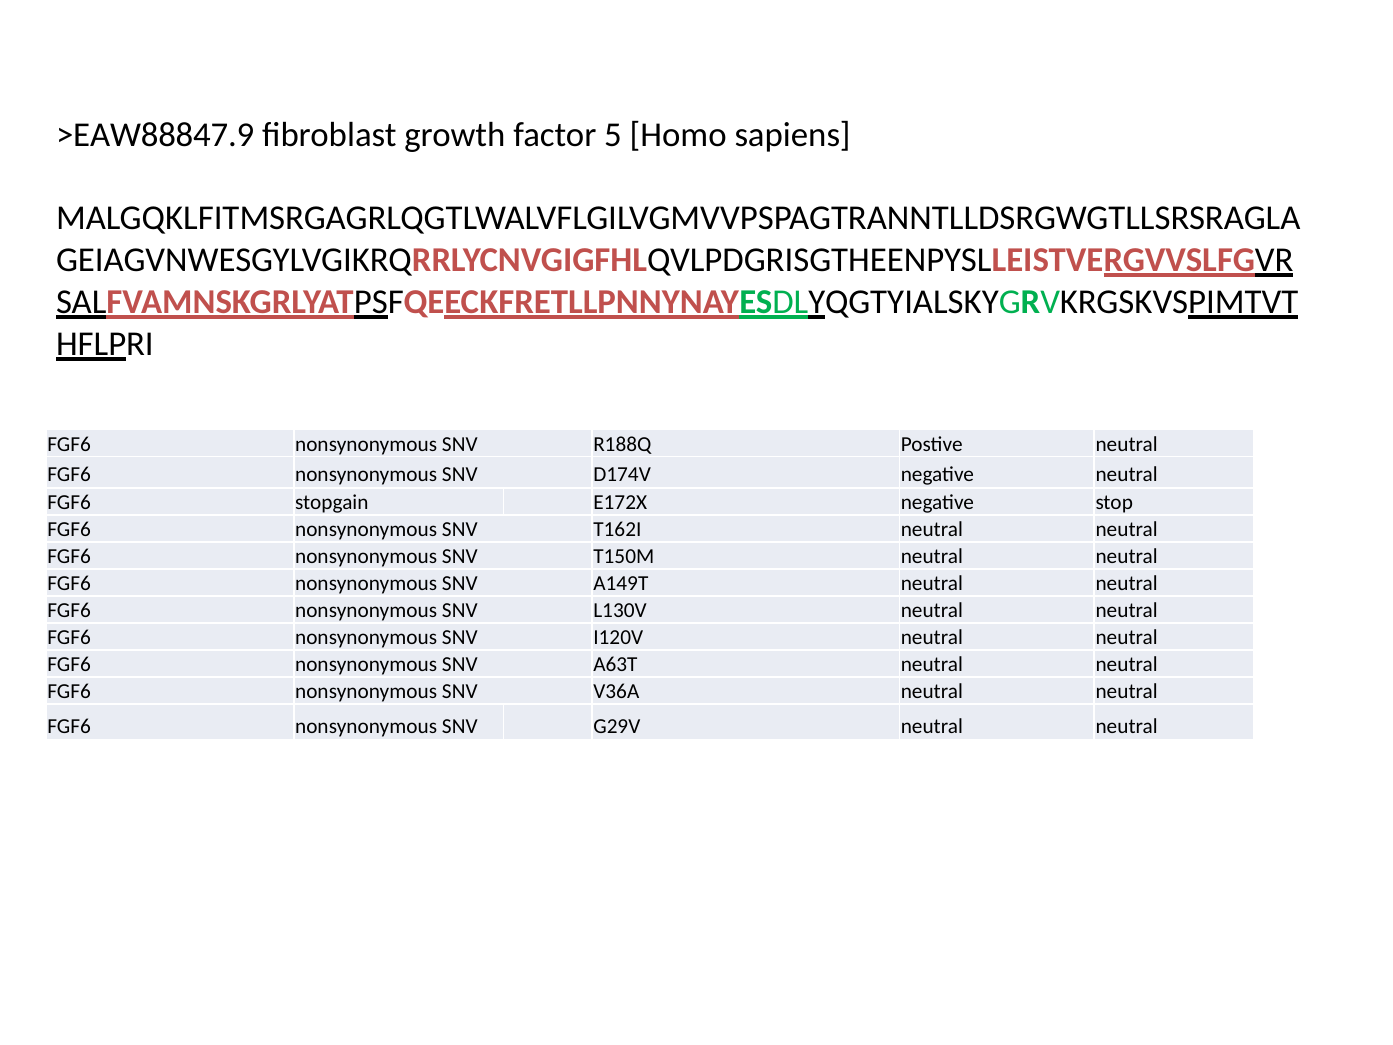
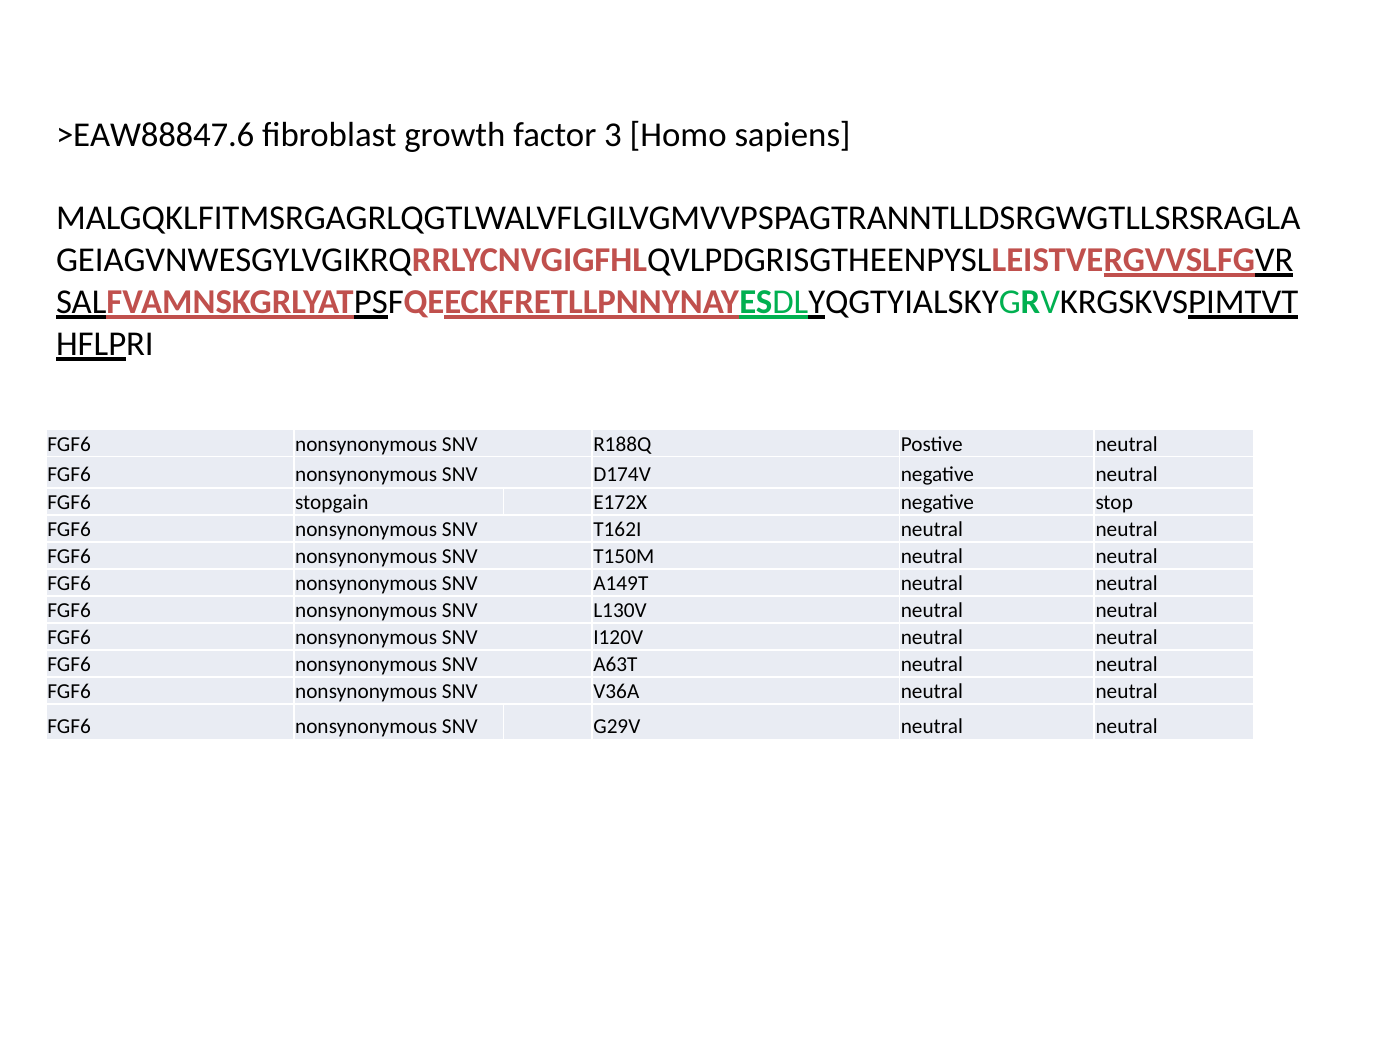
>EAW88847.9: >EAW88847.9 -> >EAW88847.6 (155, 135)
5: 5 -> 3 (613, 135)
